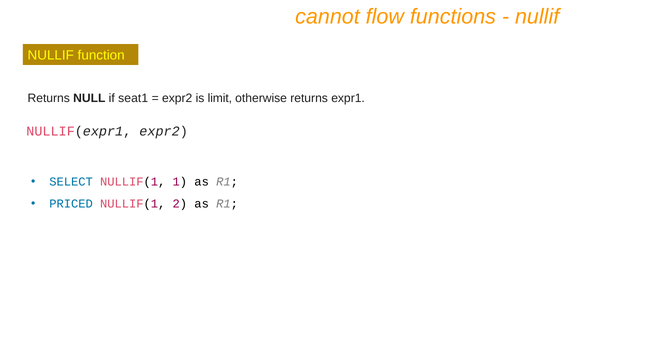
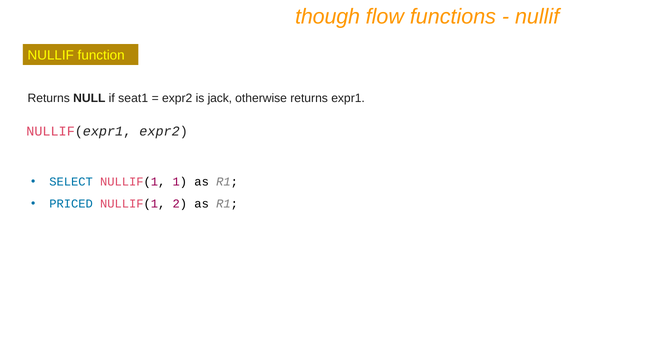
cannot: cannot -> though (328, 17)
limit: limit -> jack (220, 98)
